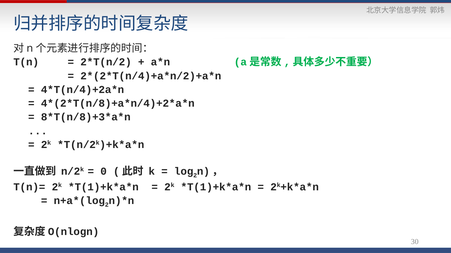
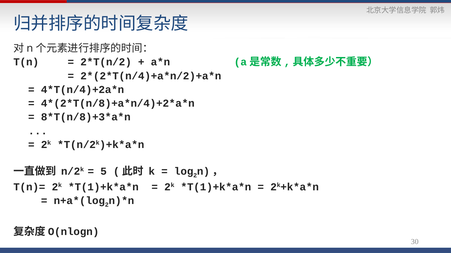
0: 0 -> 5 (104, 172)
